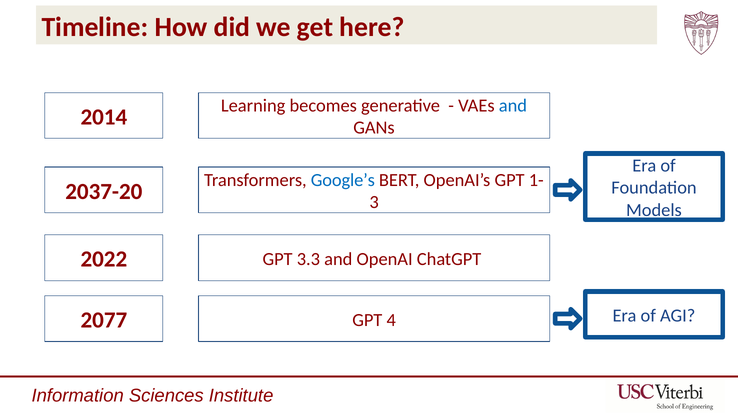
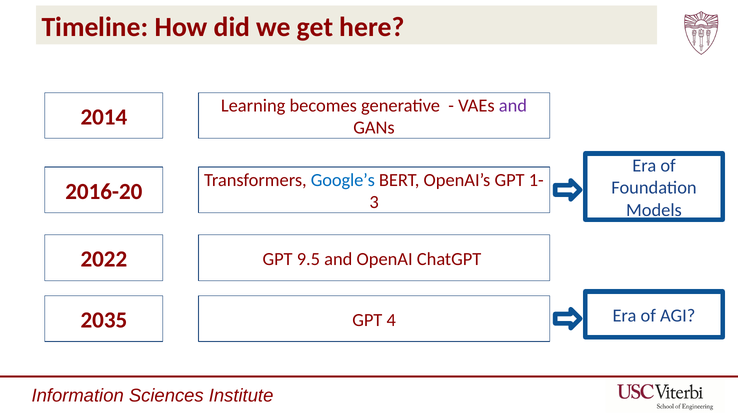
and colour: blue -> purple (513, 106)
2037-20: 2037-20 -> 2016-20 (104, 192)
3.3: 3.3 -> 9.5 (308, 259)
2077: 2077 -> 2035 (104, 320)
